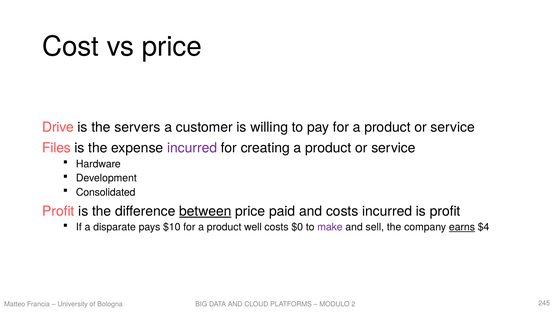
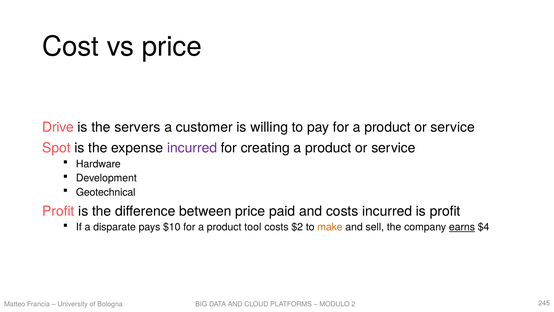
Files: Files -> Spot (56, 148)
Consolidated: Consolidated -> Geotechnical (106, 192)
between underline: present -> none (205, 211)
well: well -> tool (253, 227)
$0: $0 -> $2 (297, 227)
make colour: purple -> orange (330, 227)
